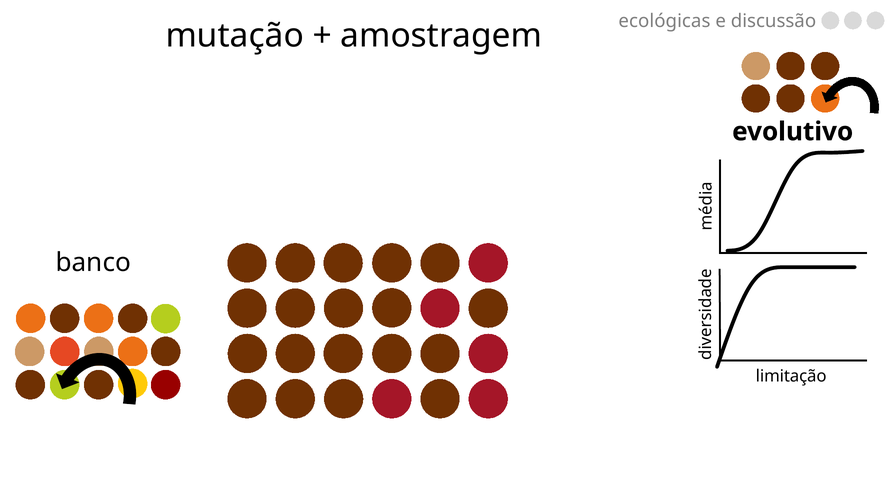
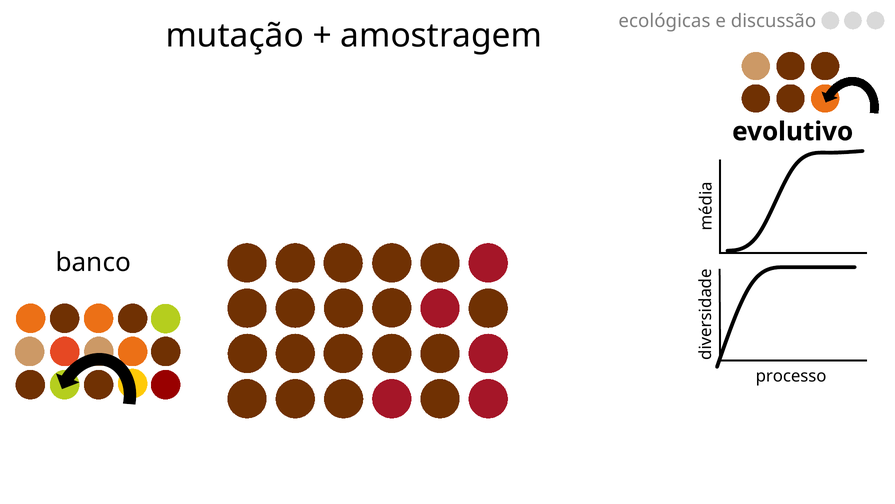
limitação: limitação -> processo (791, 376)
